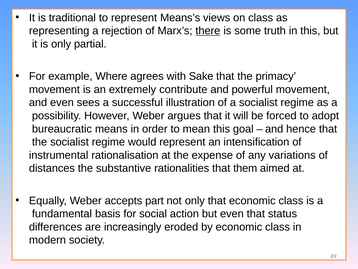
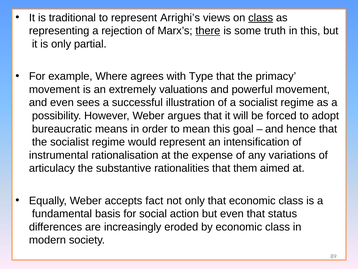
Means’s: Means’s -> Arrighi’s (180, 18)
class underline: none -> present (261, 18)
Sake: Sake -> Type (201, 76)
contribute: contribute -> valuations (183, 89)
distances: distances -> articulacy (52, 168)
part: part -> fact (154, 200)
